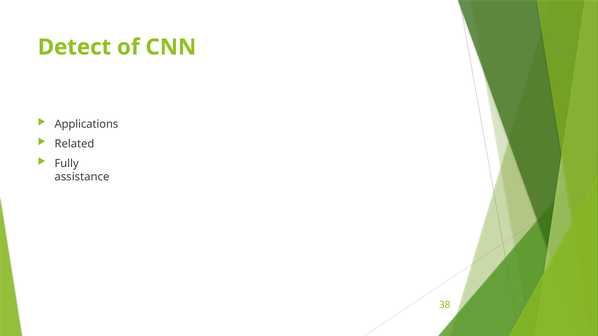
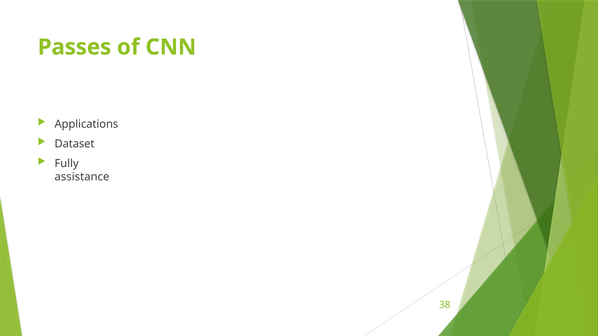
Detect: Detect -> Passes (74, 47)
Related: Related -> Dataset (75, 144)
